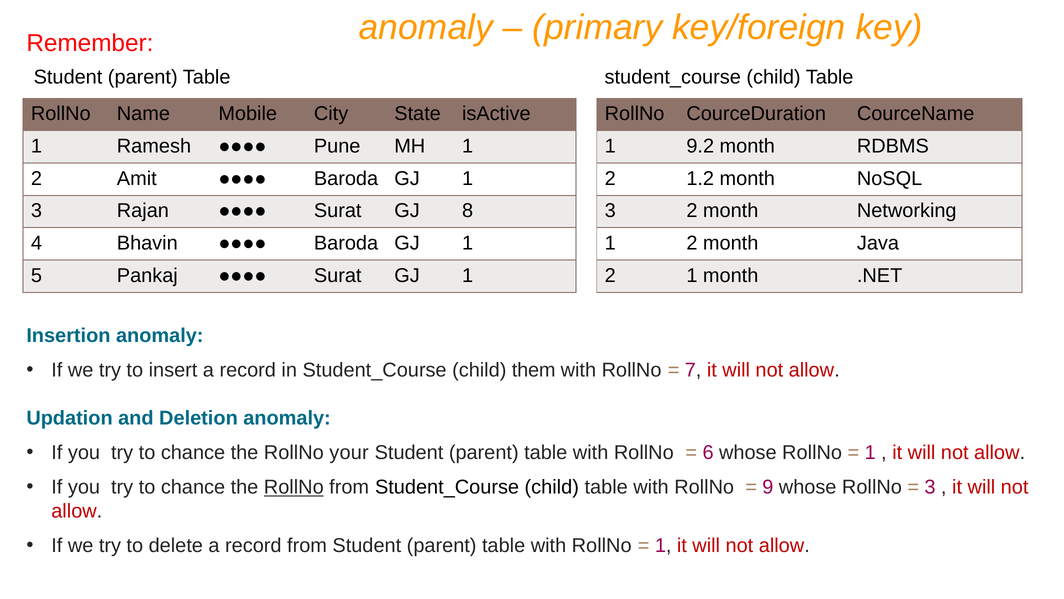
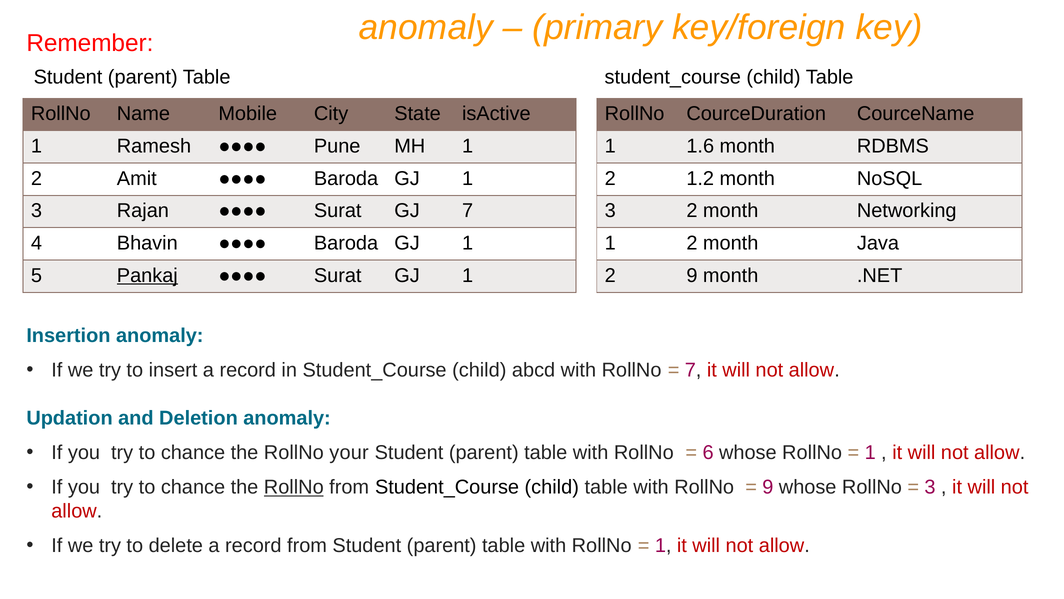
9.2: 9.2 -> 1.6 (700, 146)
GJ 8: 8 -> 7 (468, 211)
Pankaj underline: none -> present (147, 275)
2 1: 1 -> 9 (692, 275)
them: them -> abcd (534, 370)
